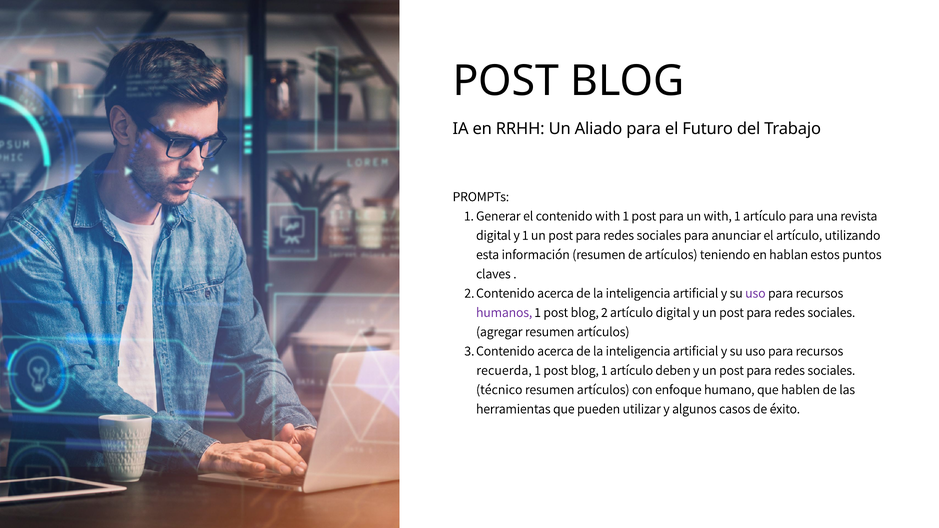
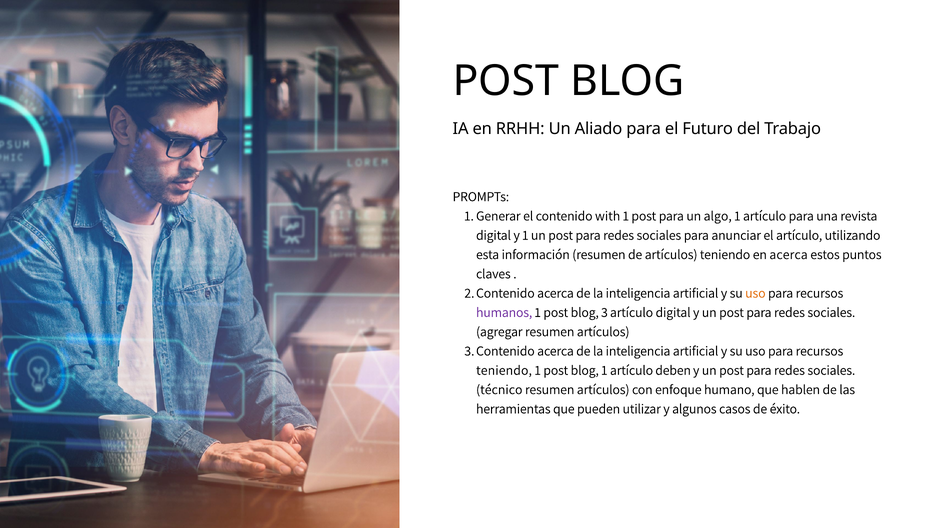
un with: with -> algo (718, 216)
en hablan: hablan -> acerca (789, 255)
uso colour: purple -> orange (755, 293)
2: 2 -> 3 (604, 313)
recuerda: recuerda -> teniendo (504, 370)
